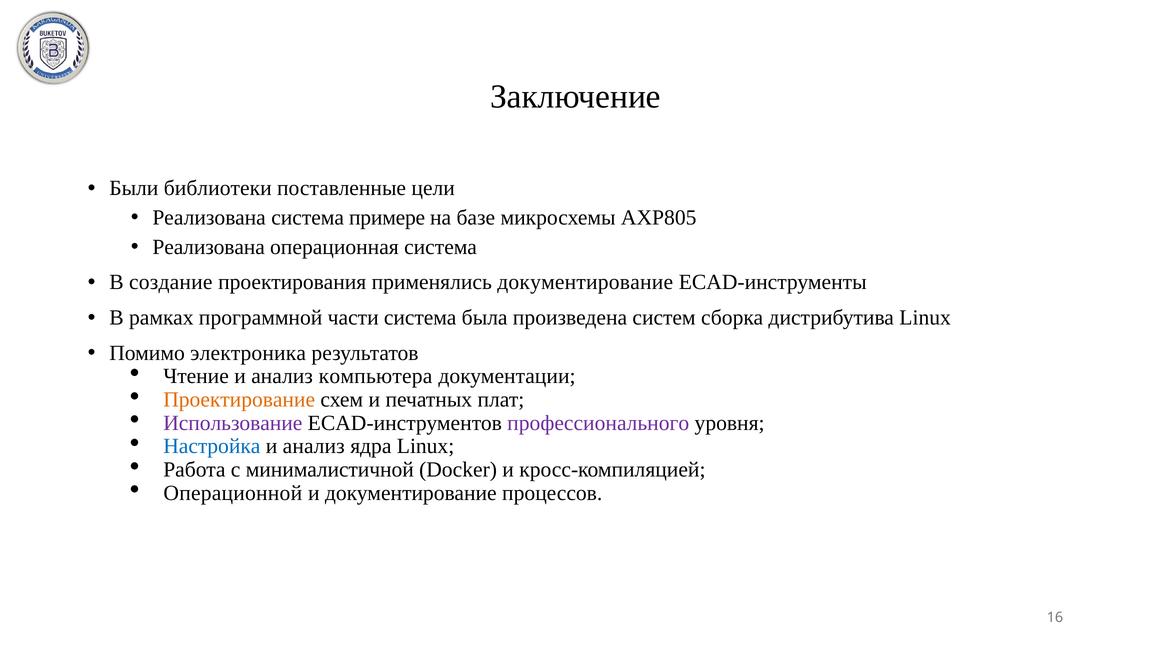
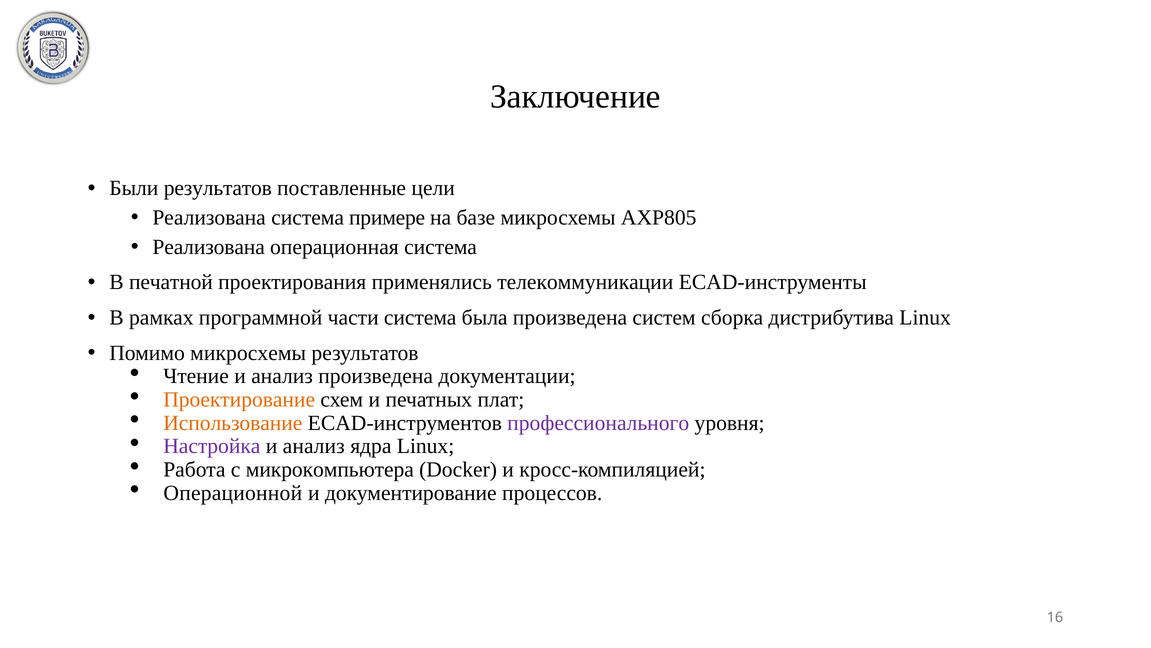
Были библиотеки: библиотеки -> результатов (218, 188)
создание: создание -> печатной (171, 282)
применялись документирование: документирование -> телекоммуникации (585, 282)
Помимо электроника: электроника -> микросхемы (248, 353)
анализ компьютера: компьютера -> произведена (376, 376)
Использование colour: purple -> orange (233, 423)
Настройка colour: blue -> purple (212, 446)
минималистичной: минималистичной -> микрокомпьютера (330, 469)
